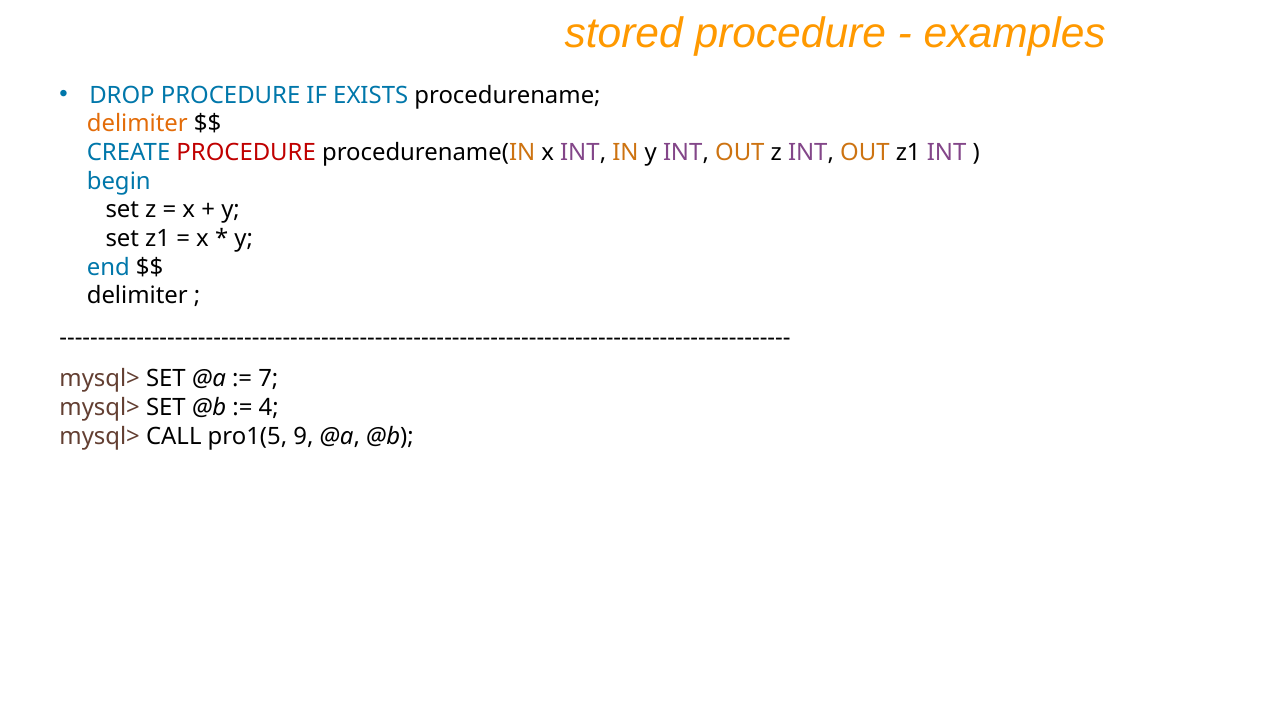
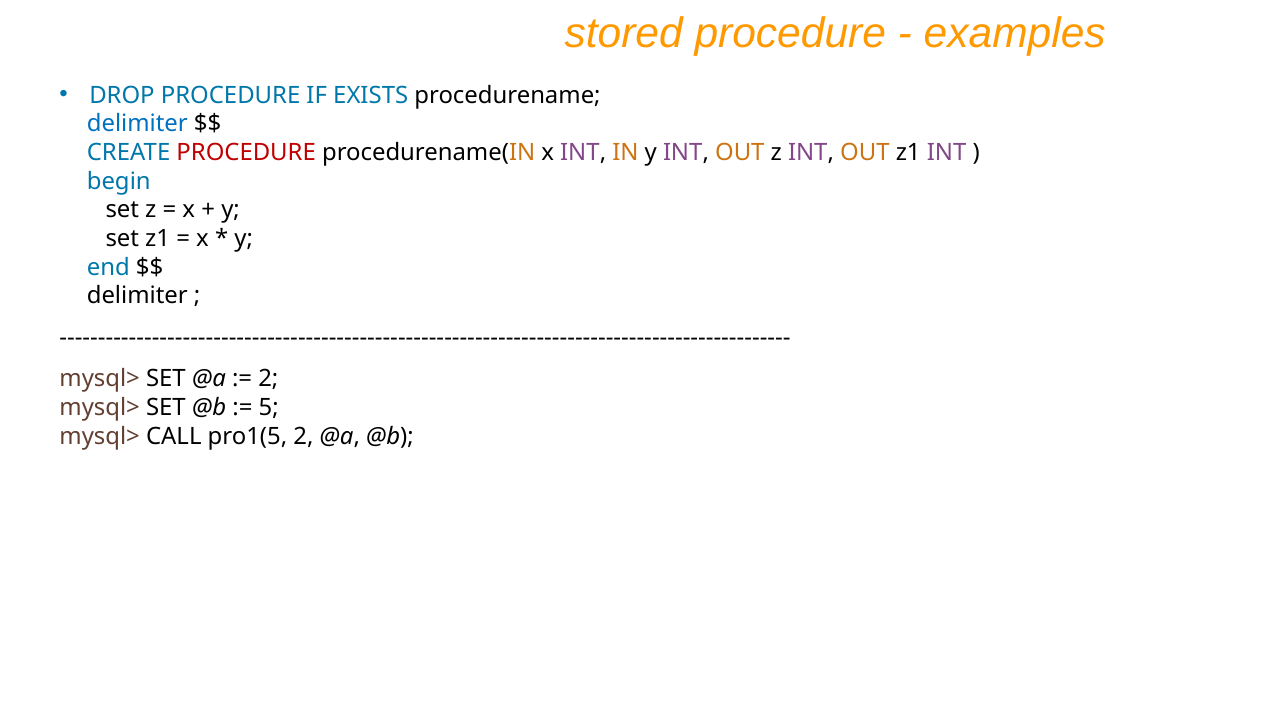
delimiter colour: orange -> blue (137, 124)
7: 7 -> 2 (268, 379)
4: 4 -> 5 (269, 408)
pro1(5 9: 9 -> 2 (303, 436)
